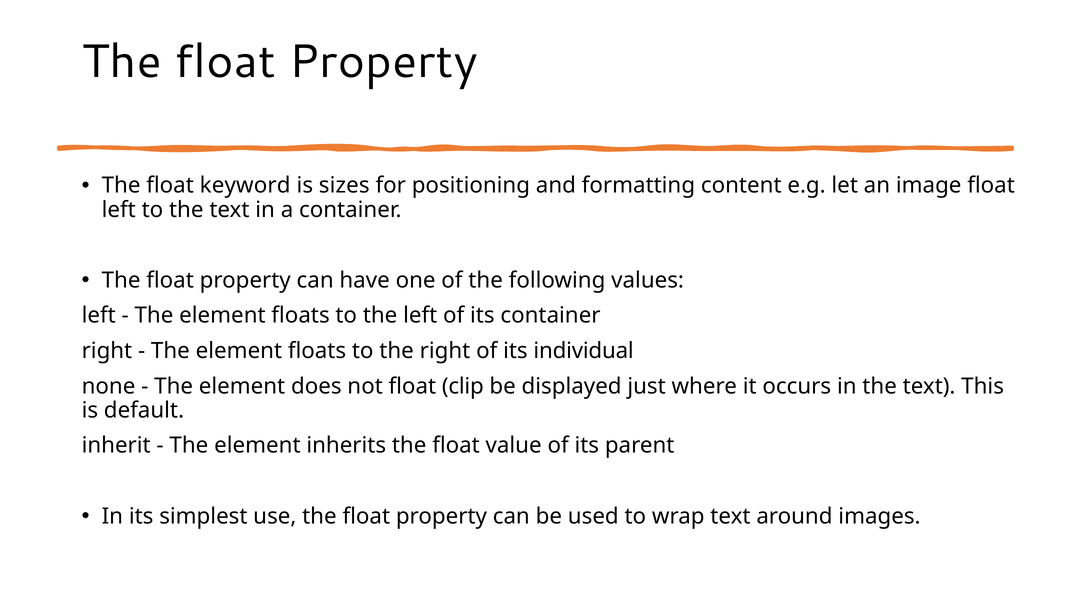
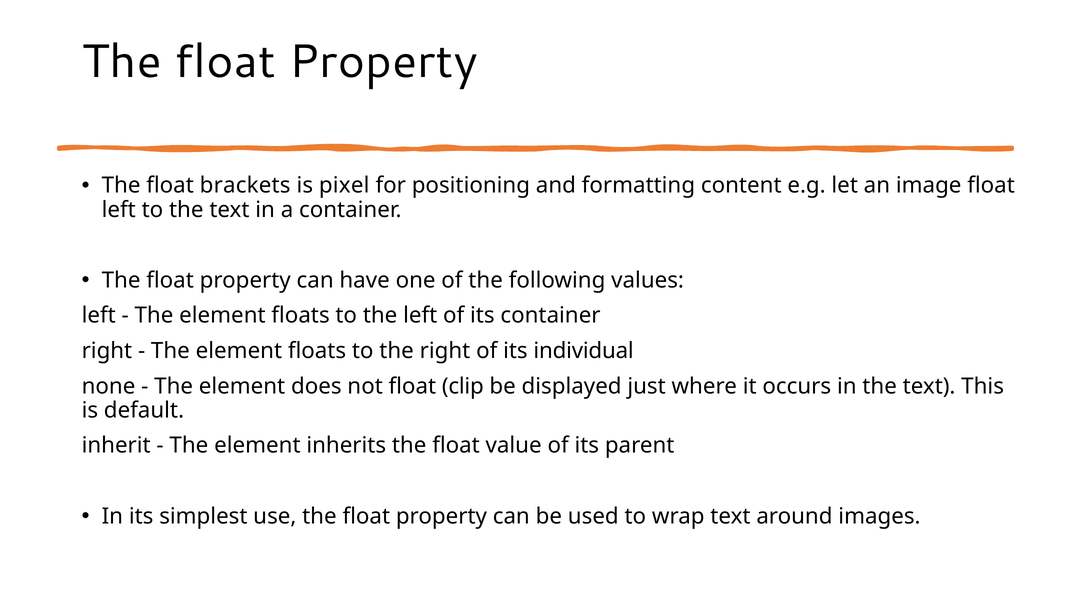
keyword: keyword -> brackets (245, 185)
sizes: sizes -> pixel (344, 185)
